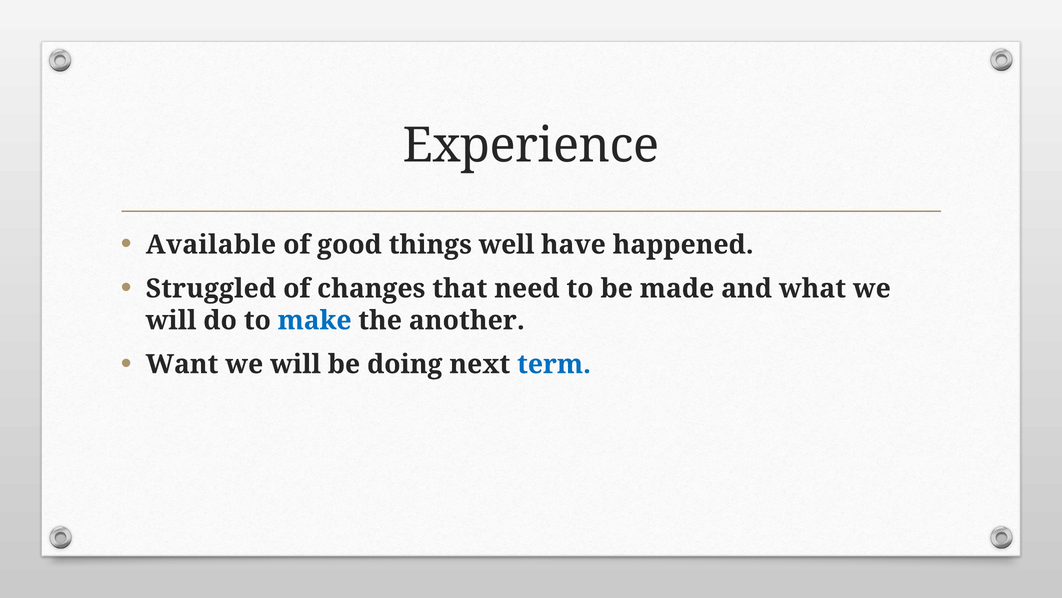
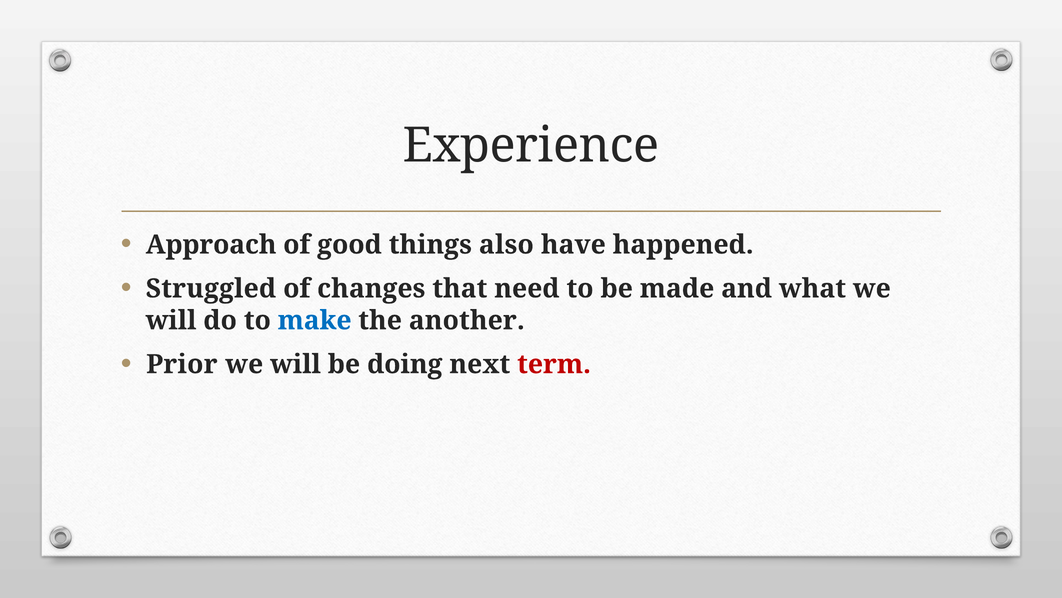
Available: Available -> Approach (211, 245)
well: well -> also (506, 245)
Want: Want -> Prior (182, 364)
term colour: blue -> red (554, 364)
